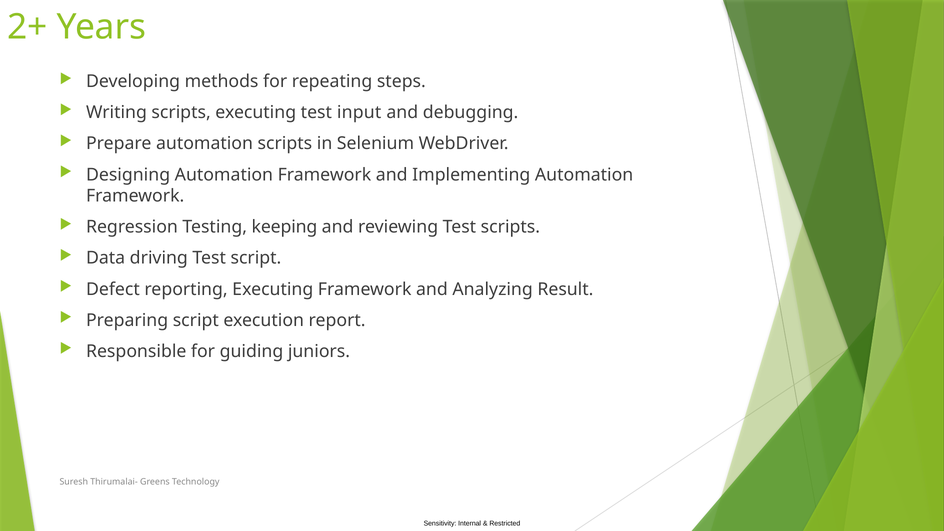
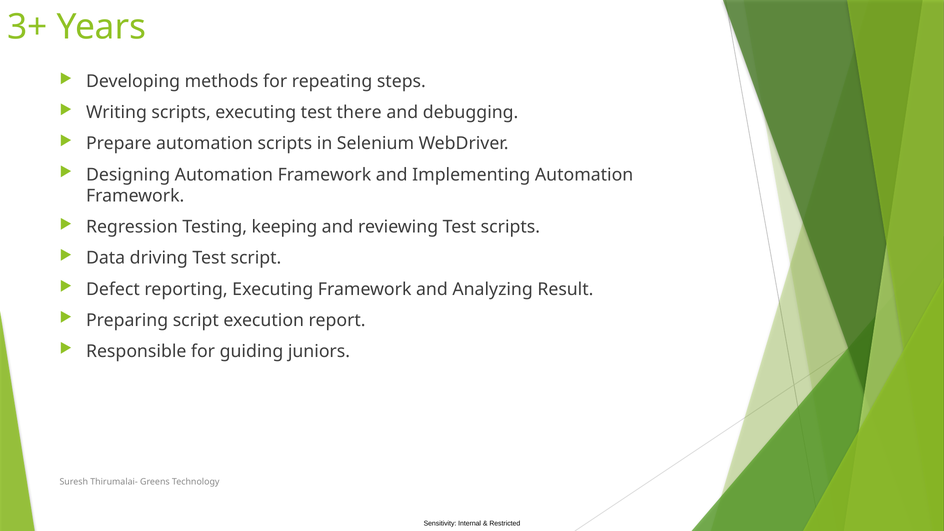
2+: 2+ -> 3+ (27, 27)
input: input -> there (359, 113)
